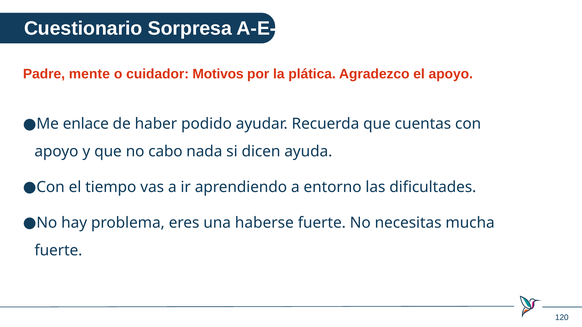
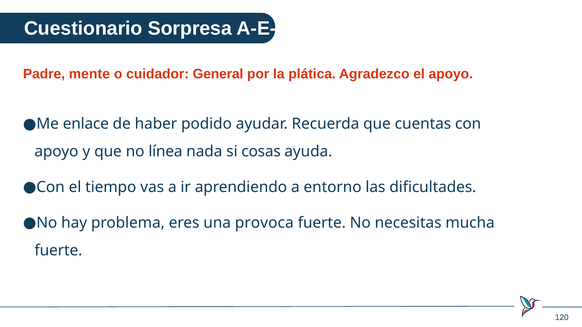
Motivos: Motivos -> General (218, 74)
cabo: cabo -> línea (165, 152)
dicen: dicen -> cosas (261, 152)
haberse: haberse -> provoca (264, 223)
